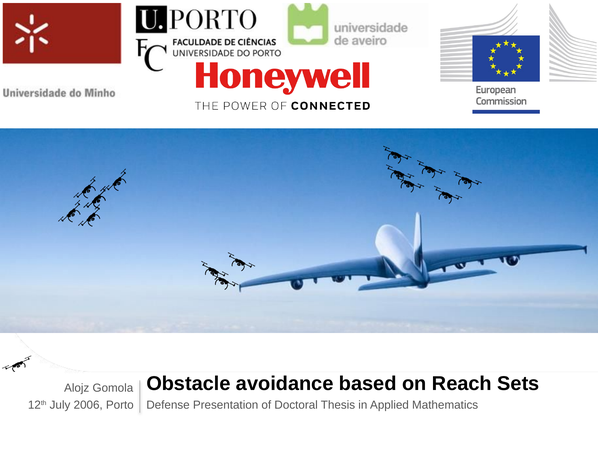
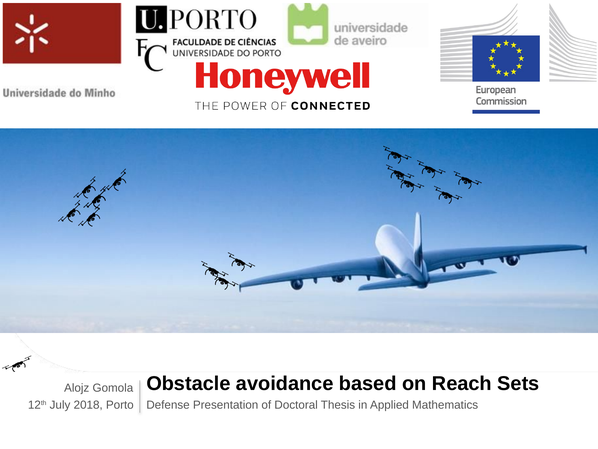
2006: 2006 -> 2018 (88, 404)
